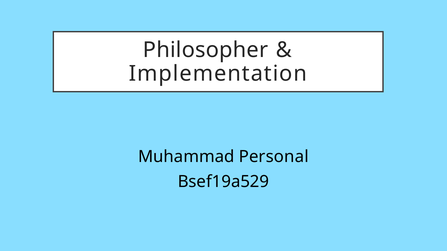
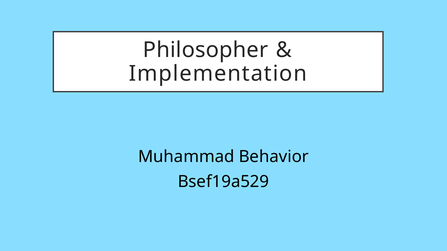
Personal: Personal -> Behavior (274, 157)
